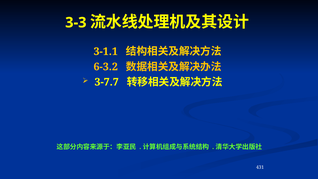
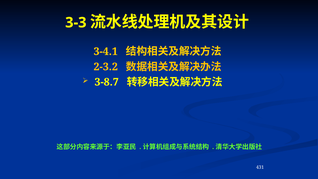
3-1.1: 3-1.1 -> 3-4.1 (106, 51)
6-3.2: 6-3.2 -> 2-3.2 (106, 67)
3-7.7: 3-7.7 -> 3-8.7 (107, 82)
